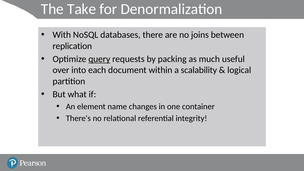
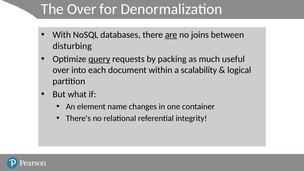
The Take: Take -> Over (82, 9)
are underline: none -> present (171, 35)
replication: replication -> disturbing (72, 46)
